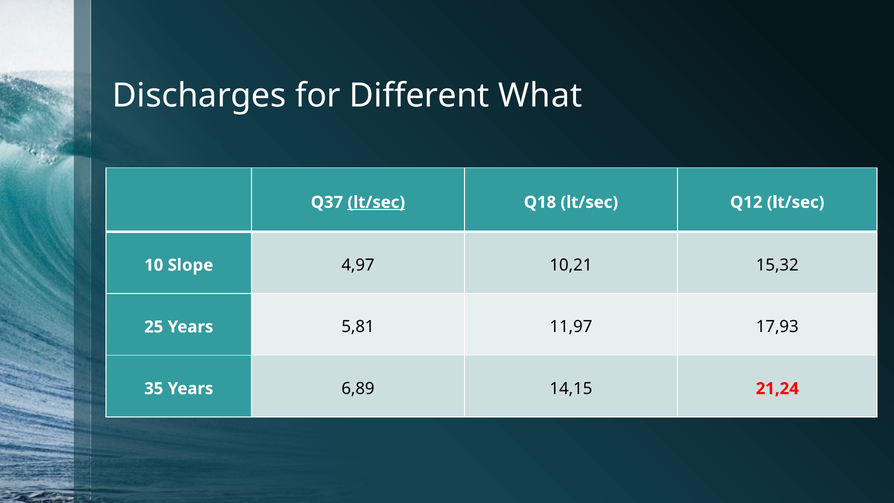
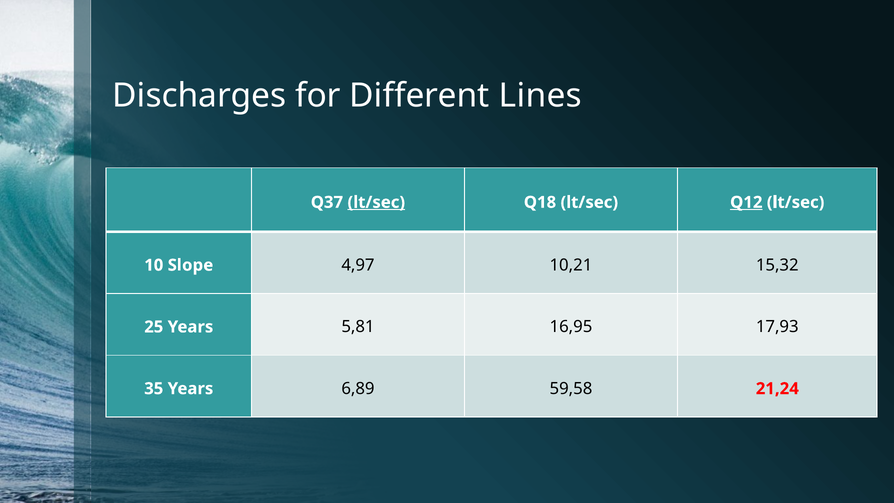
What: What -> Lines (540, 96)
Q12 underline: none -> present (746, 202)
11,97: 11,97 -> 16,95 (571, 327)
14,15: 14,15 -> 59,58 (571, 389)
